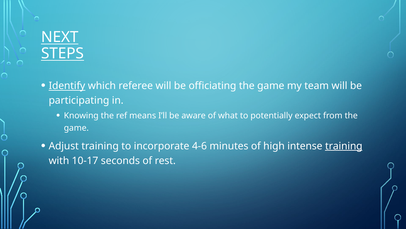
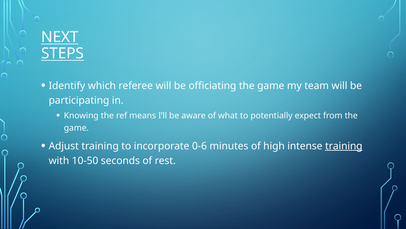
Identify underline: present -> none (67, 86)
4-6: 4-6 -> 0-6 (199, 146)
10-17: 10-17 -> 10-50 (85, 160)
